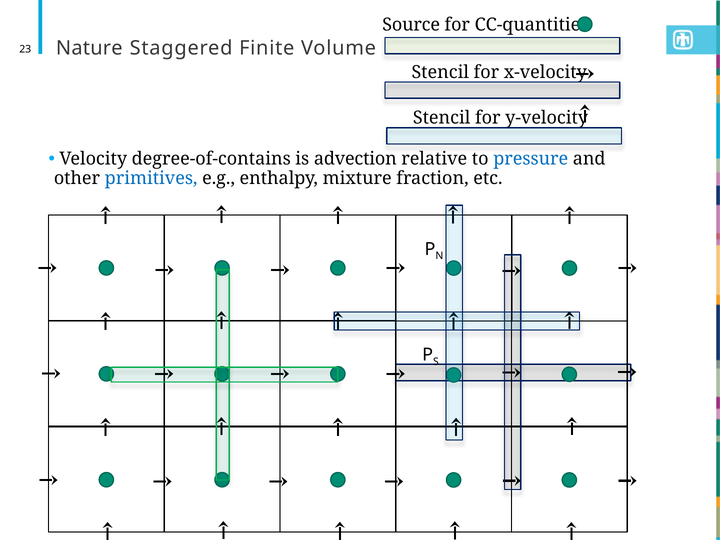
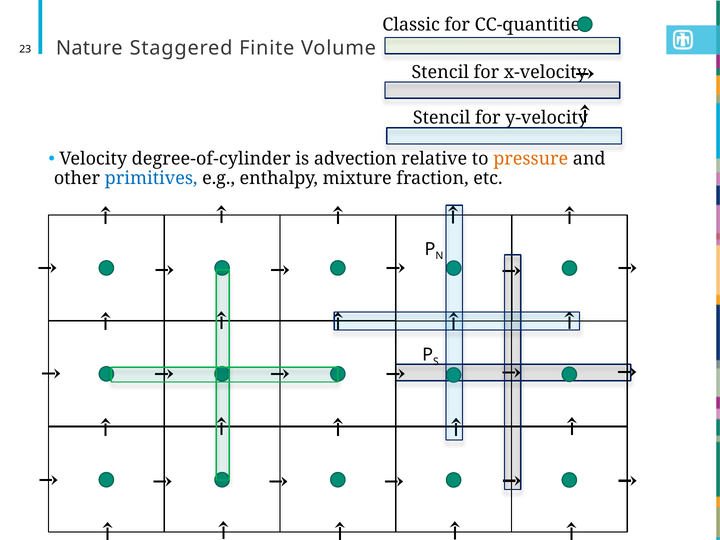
Source: Source -> Classic (411, 25)
degree-of-contains: degree-of-contains -> degree-of-cylinder (211, 159)
pressure colour: blue -> orange (531, 159)
